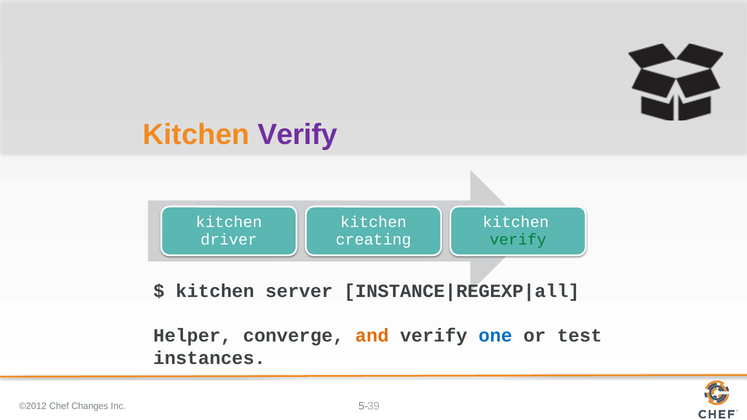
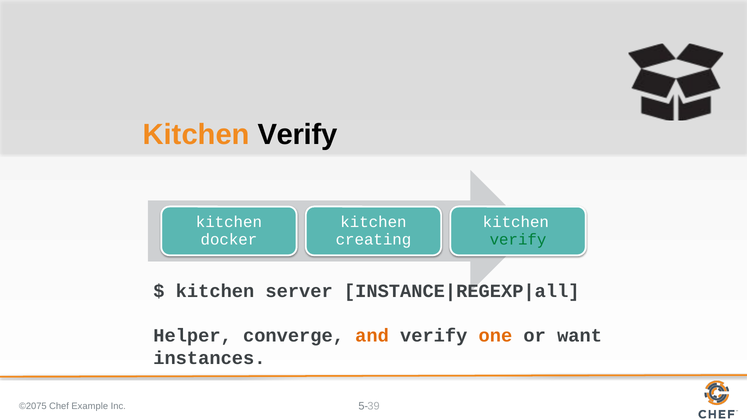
Verify colour: purple -> black (298, 134)
driver: driver -> docker (229, 239)
one colour: blue -> orange (495, 336)
test: test -> want (580, 336)
©2012: ©2012 -> ©2075 (33, 407)
Changes: Changes -> Example (90, 407)
